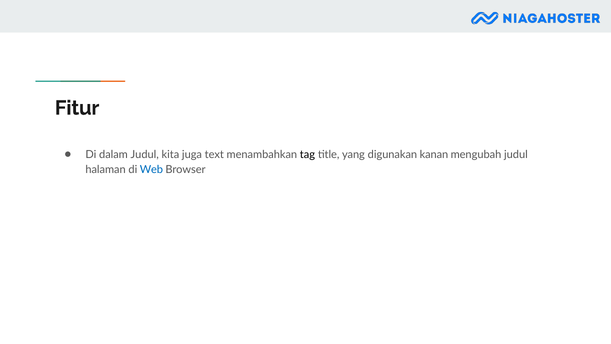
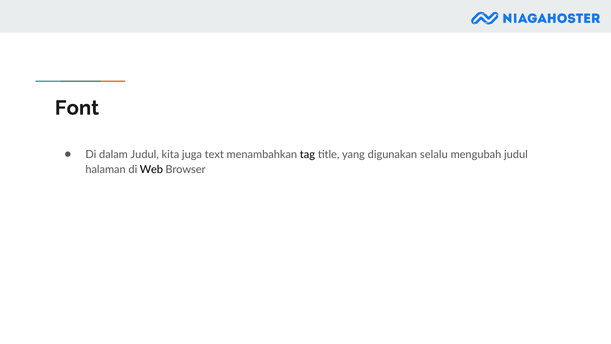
Fitur: Fitur -> Font (77, 108)
kanan: kanan -> selalu (434, 154)
Web colour: blue -> black (151, 170)
